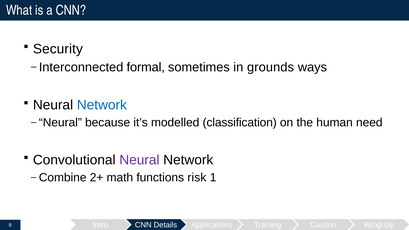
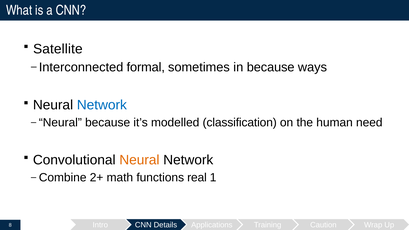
Security: Security -> Satellite (58, 49)
in grounds: grounds -> because (271, 67)
Neural colour: purple -> orange (139, 160)
risk: risk -> real (197, 178)
